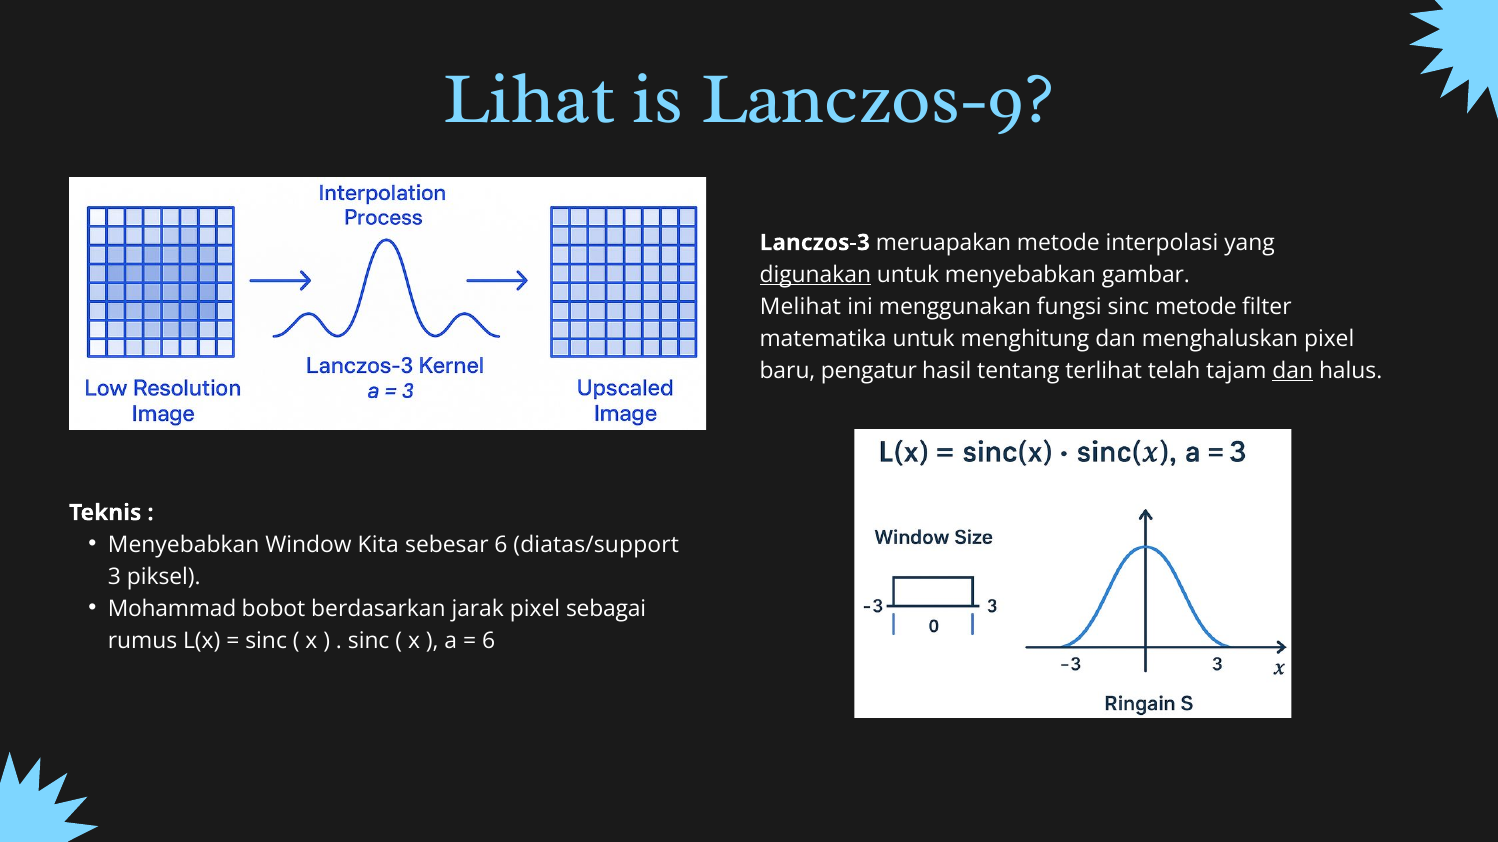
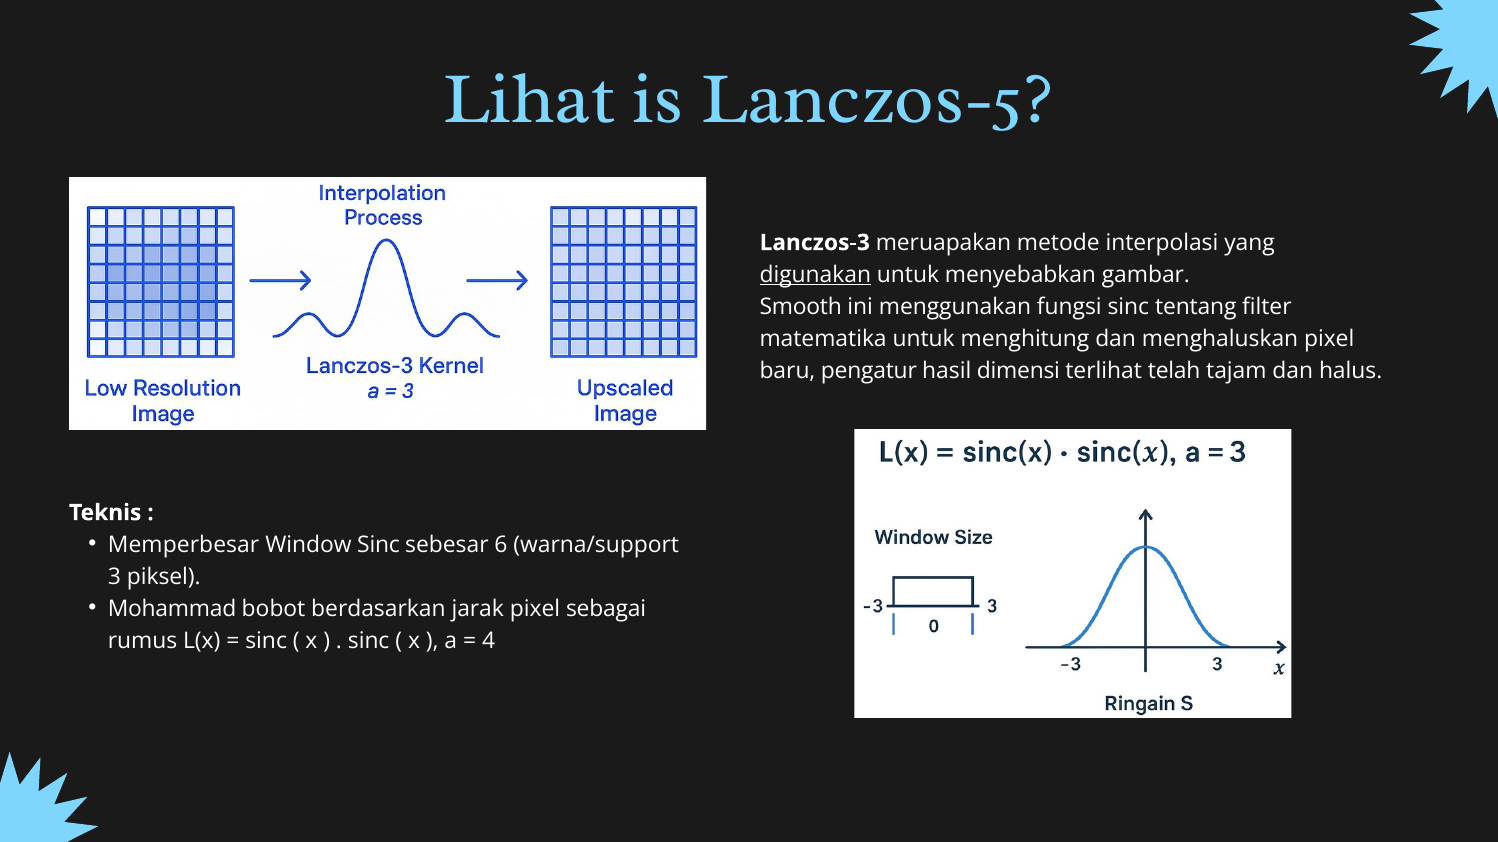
Lanczos-9: Lanczos-9 -> Lanczos-5 (877, 99)
Melihat: Melihat -> Smooth (801, 307)
sinc metode: metode -> tentang (1196, 307)
tentang: tentang -> dimensi (1018, 371)
dan underline: present -> none (1293, 371)
Menyebabkan: Menyebabkan -> Memperbesar (184, 545)
Window Kita: Kita -> Sinc (379, 545)
diatas/support: diatas/support -> warna/support (596, 545)
6: 6 -> 4 (489, 641)
